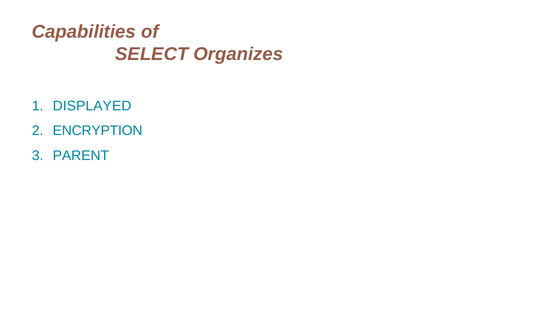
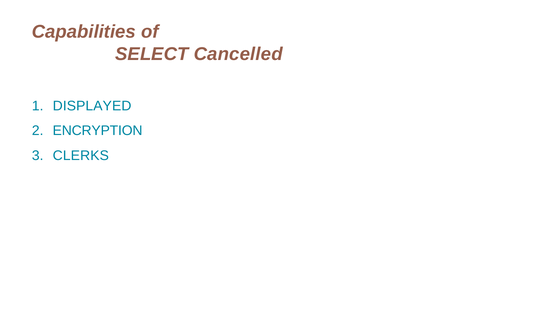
Organizes: Organizes -> Cancelled (238, 54)
PARENT: PARENT -> CLERKS (81, 156)
